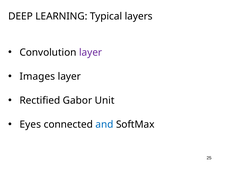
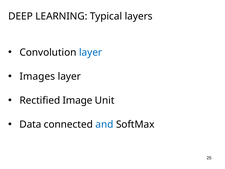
layer colour: purple -> blue (91, 52)
Gabor: Gabor -> Image (78, 100)
Eyes: Eyes -> Data (30, 124)
